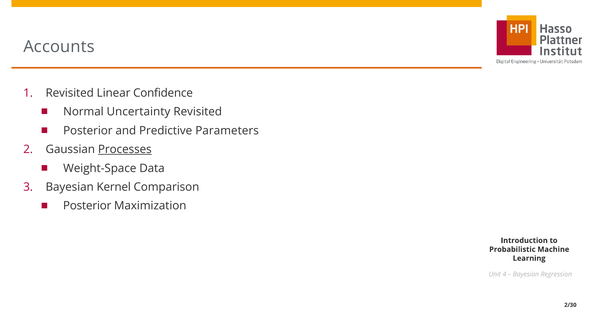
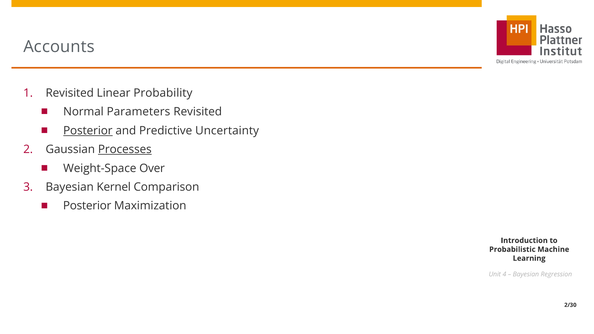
Confidence: Confidence -> Probability (163, 93)
Uncertainty: Uncertainty -> Parameters (138, 112)
Posterior underline: none -> present (88, 131)
Parameters: Parameters -> Uncertainty (227, 131)
Data: Data -> Over (152, 168)
